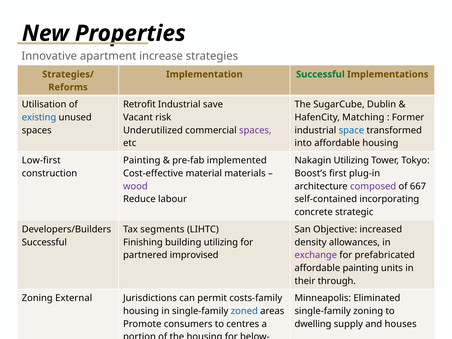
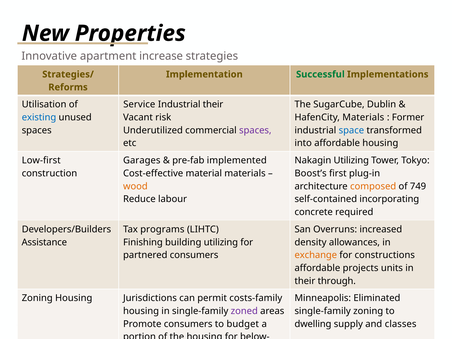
Retrofit: Retrofit -> Service (139, 105)
Industrial save: save -> their (213, 105)
HafenCity Matching: Matching -> Materials (363, 117)
Painting: Painting -> Garages (142, 161)
wood colour: purple -> orange (135, 186)
composed colour: purple -> orange (373, 186)
667: 667 -> 749 (418, 186)
strategic: strategic -> required (354, 212)
segments: segments -> programs (162, 229)
Objective: Objective -> Overruns (335, 229)
Successful: Successful -> Assistance (44, 242)
partnered improvised: improvised -> consumers (194, 255)
exchange colour: purple -> orange (316, 255)
prefabricated: prefabricated -> constructions (385, 255)
affordable painting: painting -> projects (361, 268)
Zoning External: External -> Housing (74, 298)
zoned colour: blue -> purple (244, 311)
to centres: centres -> budget (243, 324)
and houses: houses -> classes (401, 324)
